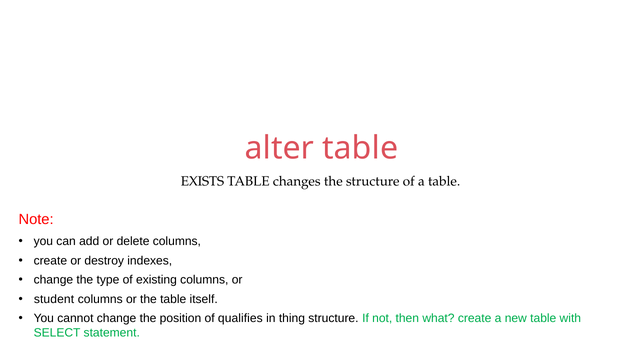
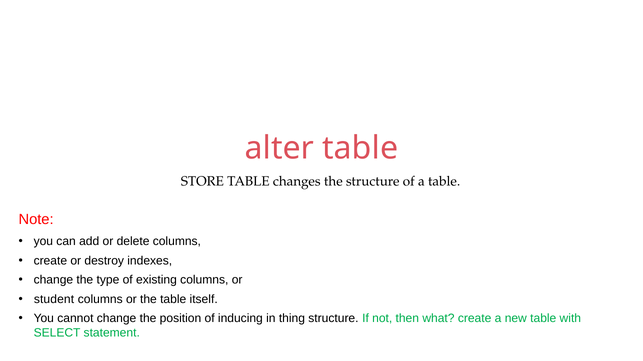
EXISTS: EXISTS -> STORE (202, 182)
qualifies: qualifies -> inducing (240, 319)
